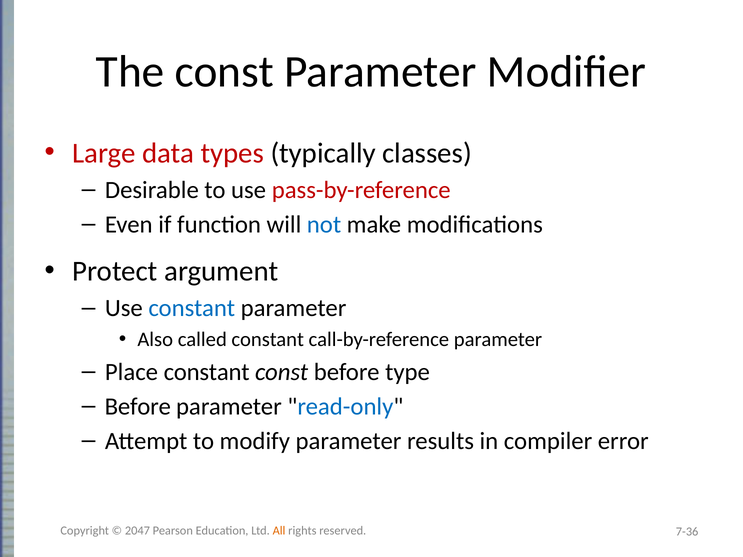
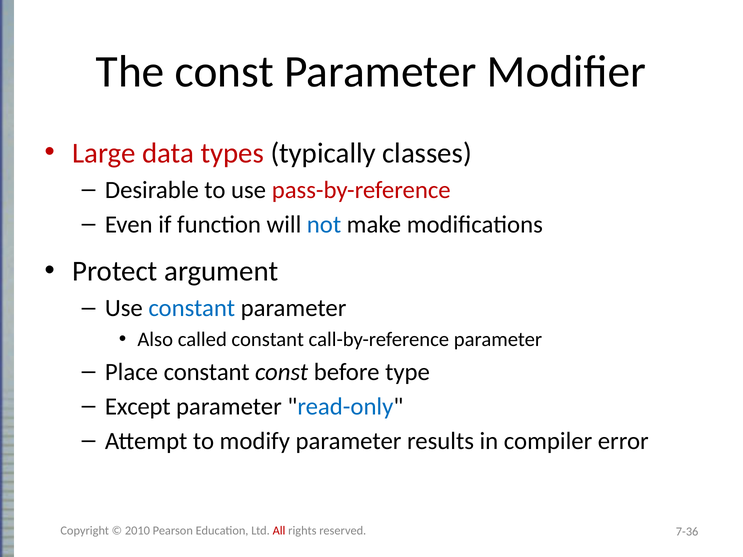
Before: Before -> Except (138, 407)
2047: 2047 -> 2010 (137, 531)
All colour: orange -> red (279, 531)
